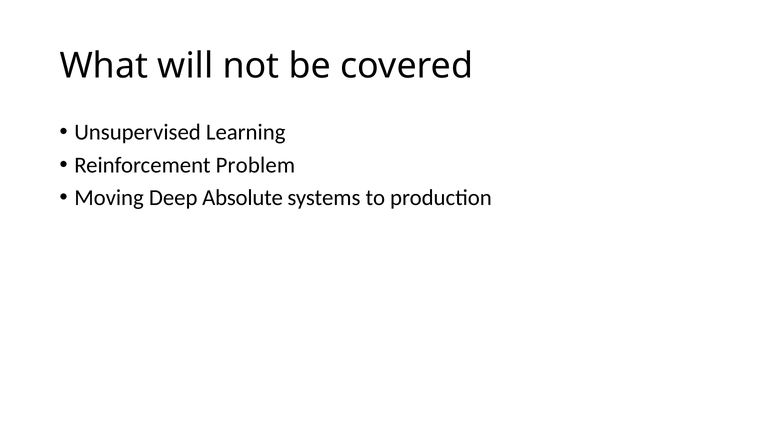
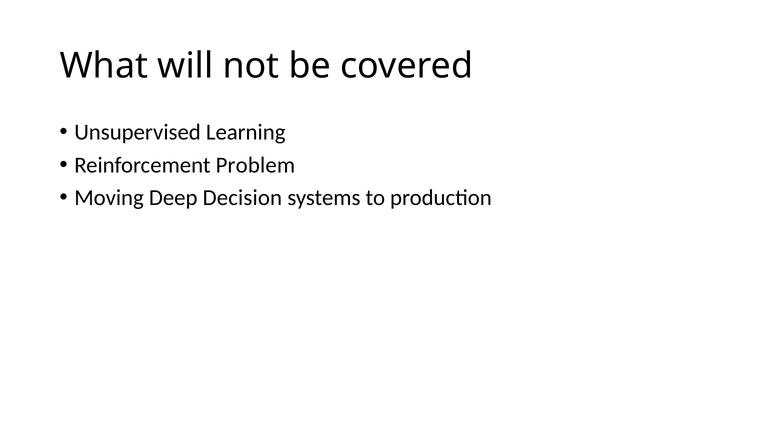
Absolute: Absolute -> Decision (242, 198)
